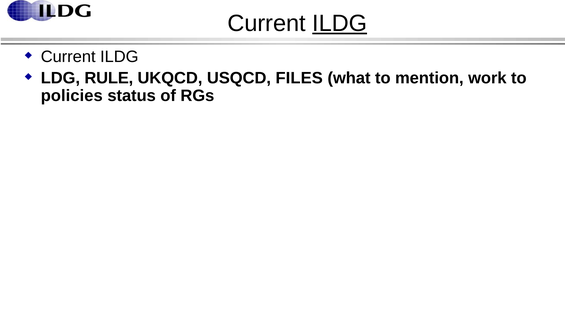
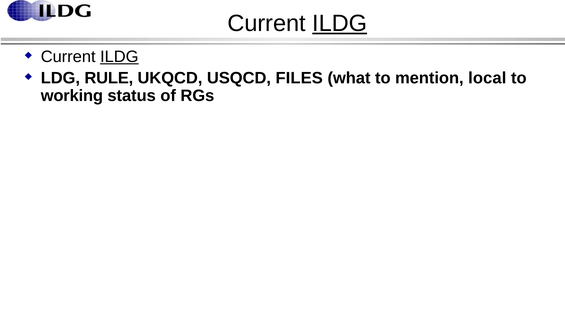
ILDG underline: none -> present (119, 57)
work: work -> local (487, 78)
policies: policies -> working (72, 96)
